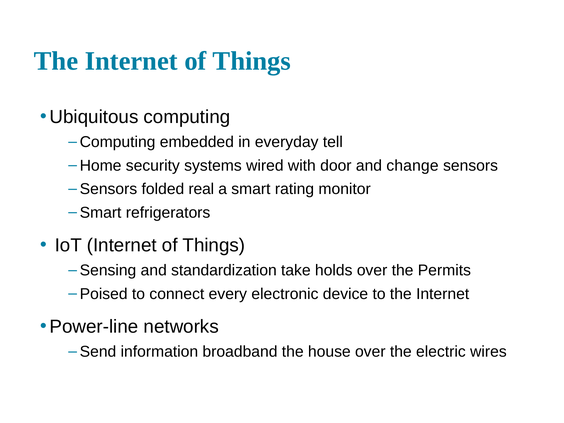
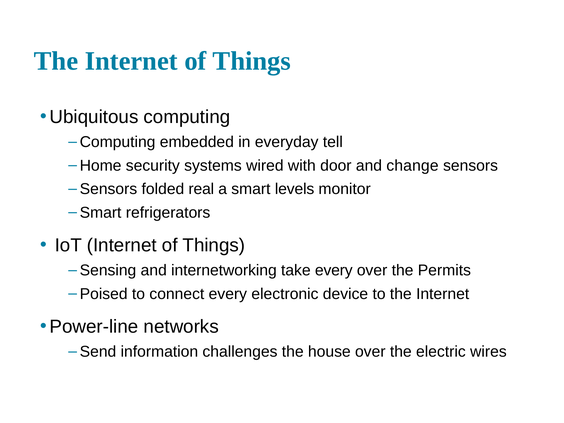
rating: rating -> levels (295, 189)
standardization: standardization -> internetworking (224, 270)
take holds: holds -> every (334, 270)
broadband: broadband -> challenges (240, 352)
